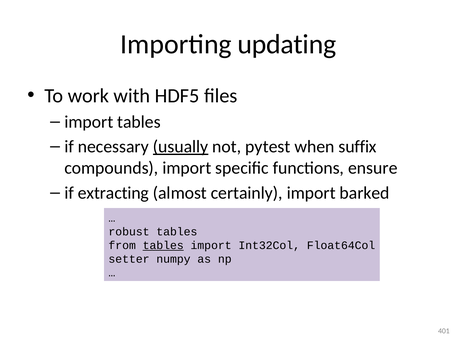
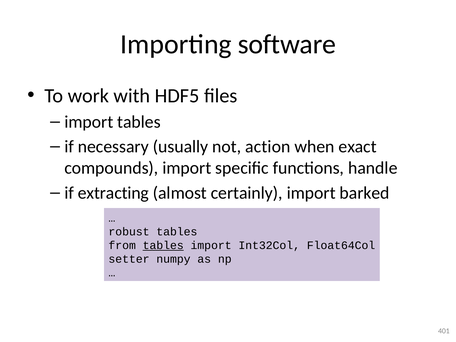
updating: updating -> software (287, 44)
usually underline: present -> none (181, 147)
pytest: pytest -> action (268, 147)
suffix: suffix -> exact (358, 147)
ensure: ensure -> handle (373, 168)
